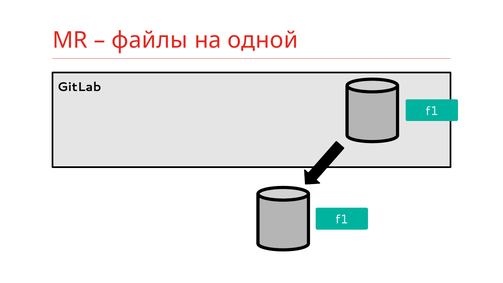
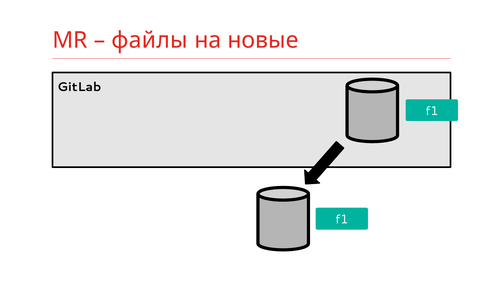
одной: одной -> новые (263, 40)
